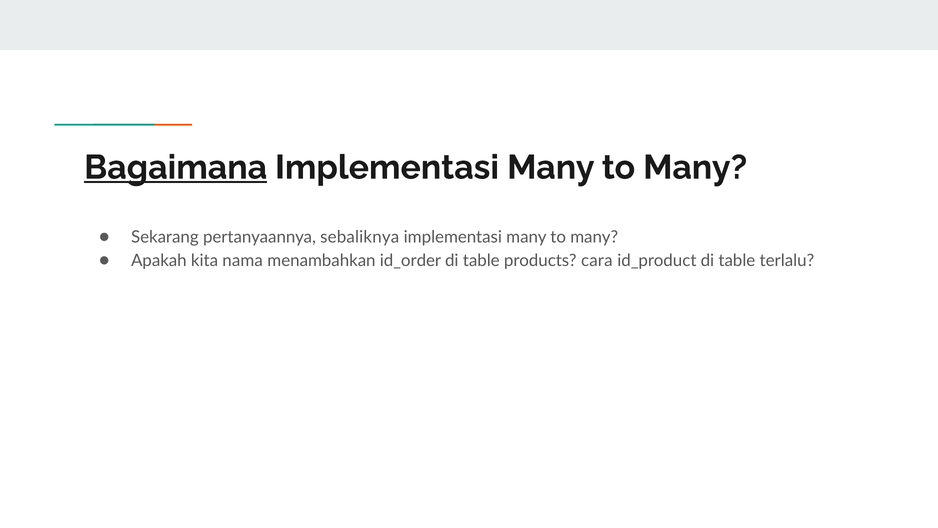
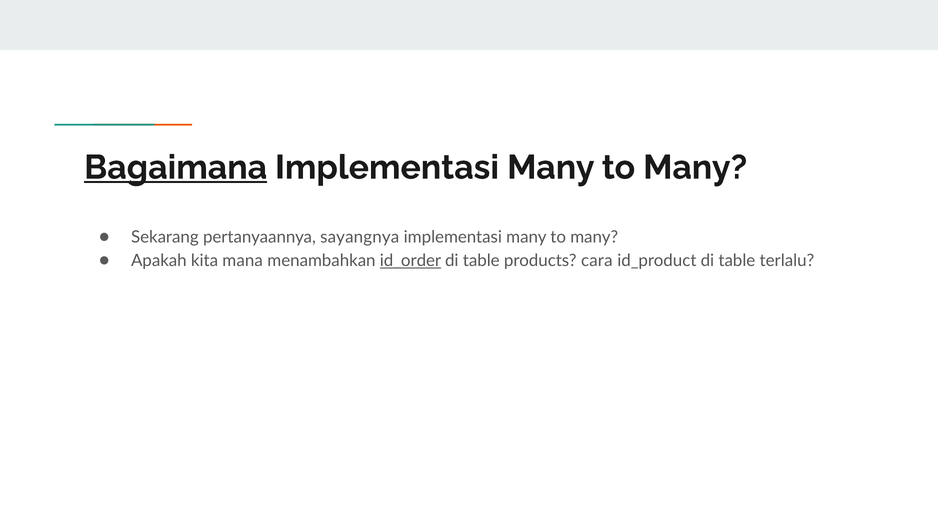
sebaliknya: sebaliknya -> sayangnya (360, 237)
nama: nama -> mana (243, 260)
id_order underline: none -> present (410, 260)
